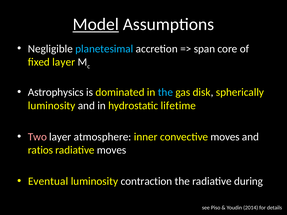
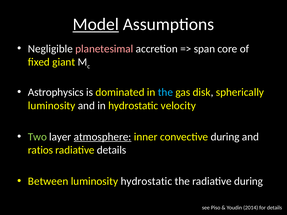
planetesimal colour: light blue -> pink (104, 49)
fixed layer: layer -> giant (64, 62)
lifetime: lifetime -> velocity (178, 106)
Two colour: pink -> light green (37, 137)
atmosphere underline: none -> present (103, 137)
convective moves: moves -> during (225, 137)
radiative moves: moves -> details (112, 150)
Eventual: Eventual -> Between (48, 181)
luminosity contraction: contraction -> hydrostatic (146, 181)
